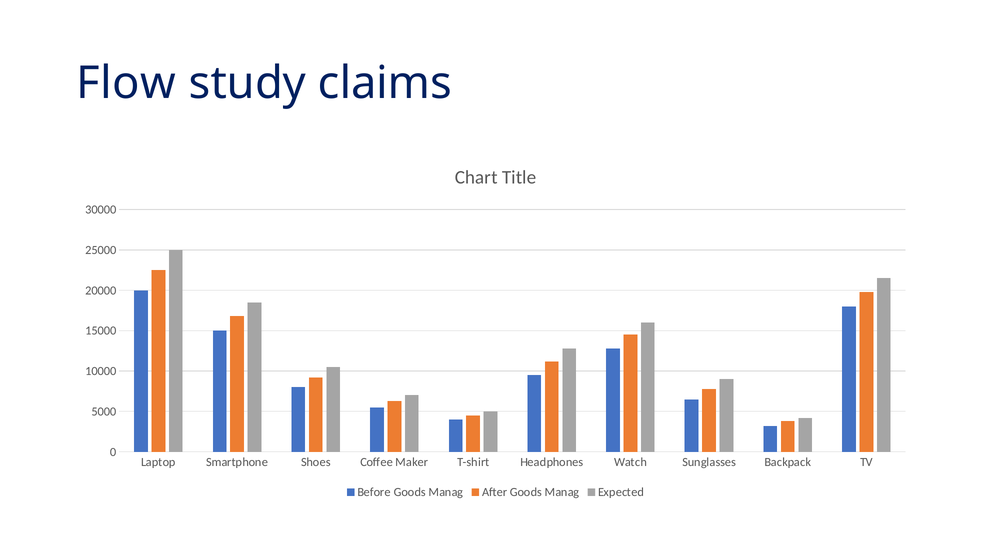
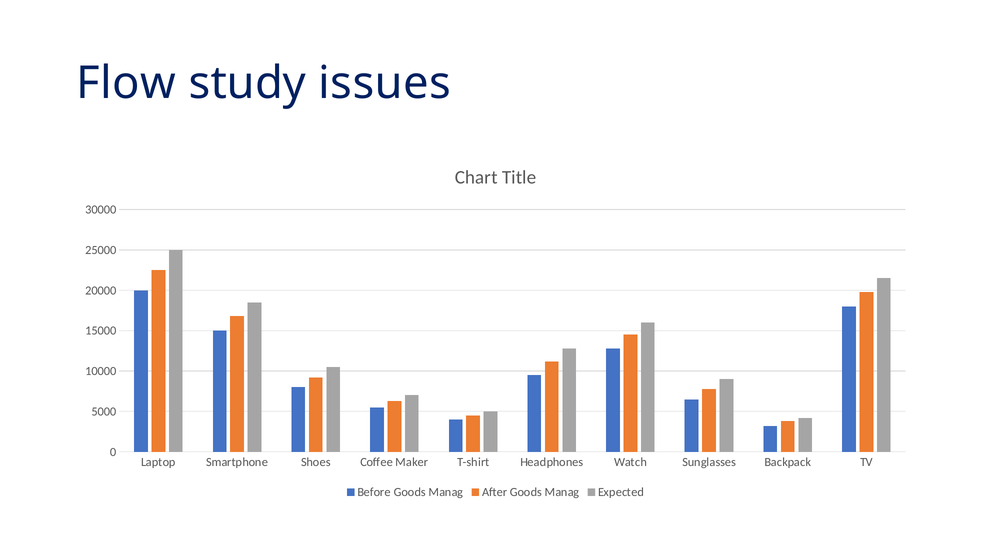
claims: claims -> issues (385, 83)
